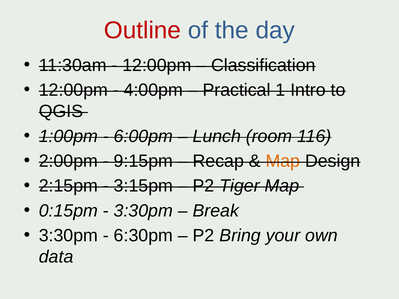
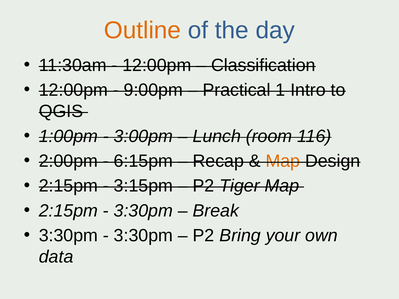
Outline colour: red -> orange (142, 30)
4:00pm: 4:00pm -> 9:00pm (153, 90)
6:00pm: 6:00pm -> 3:00pm (143, 136)
9:15pm: 9:15pm -> 6:15pm (143, 161)
0:15pm: 0:15pm -> 2:15pm (68, 211)
6:30pm: 6:30pm -> 3:30pm (143, 236)
